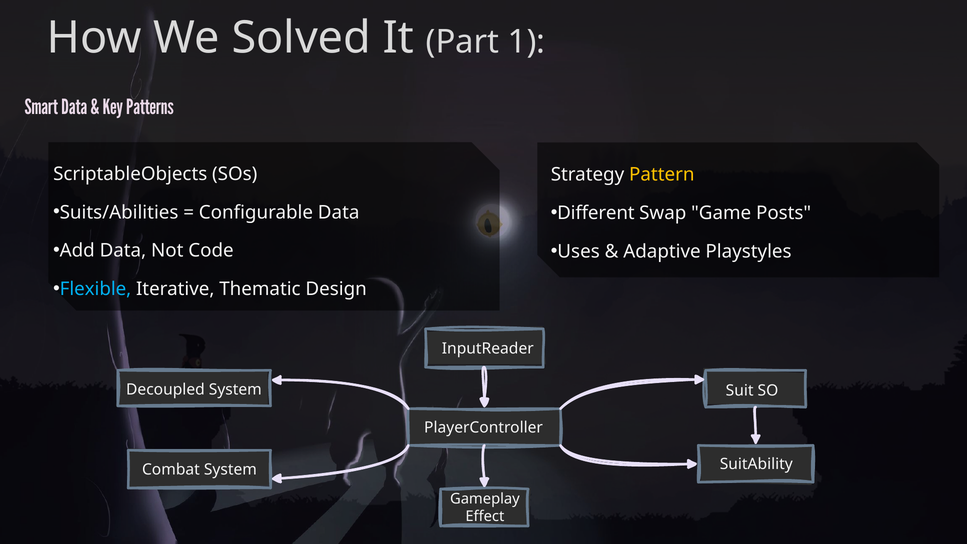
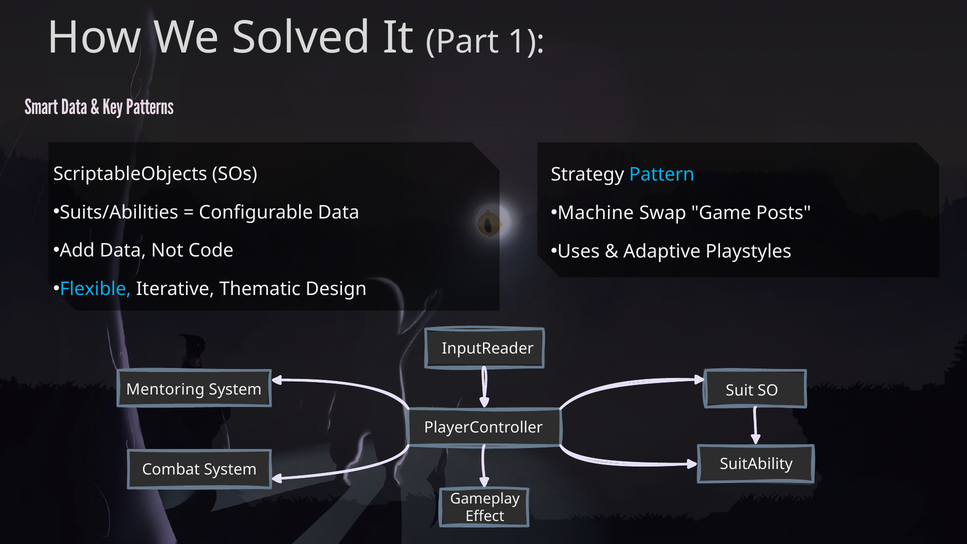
Pattern colour: yellow -> light blue (662, 175)
Different: Different -> Machine (596, 213)
Decoupled: Decoupled -> Mentoring (165, 390)
